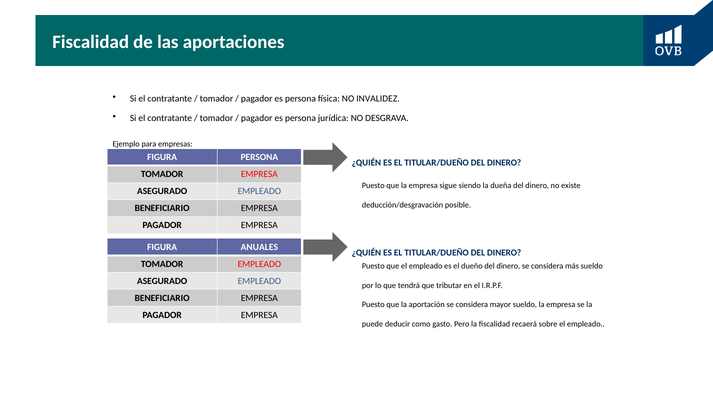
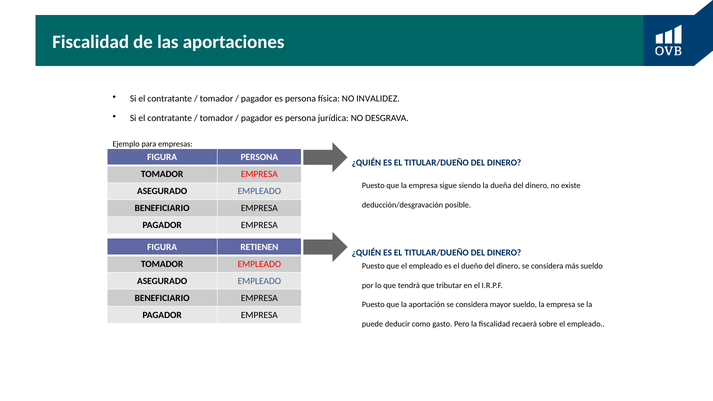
ANUALES: ANUALES -> RETIENEN (259, 247)
